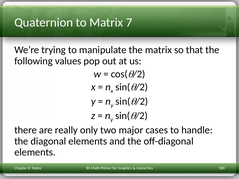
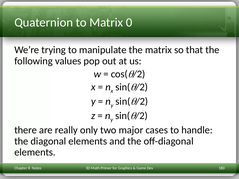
7: 7 -> 0 (129, 22)
